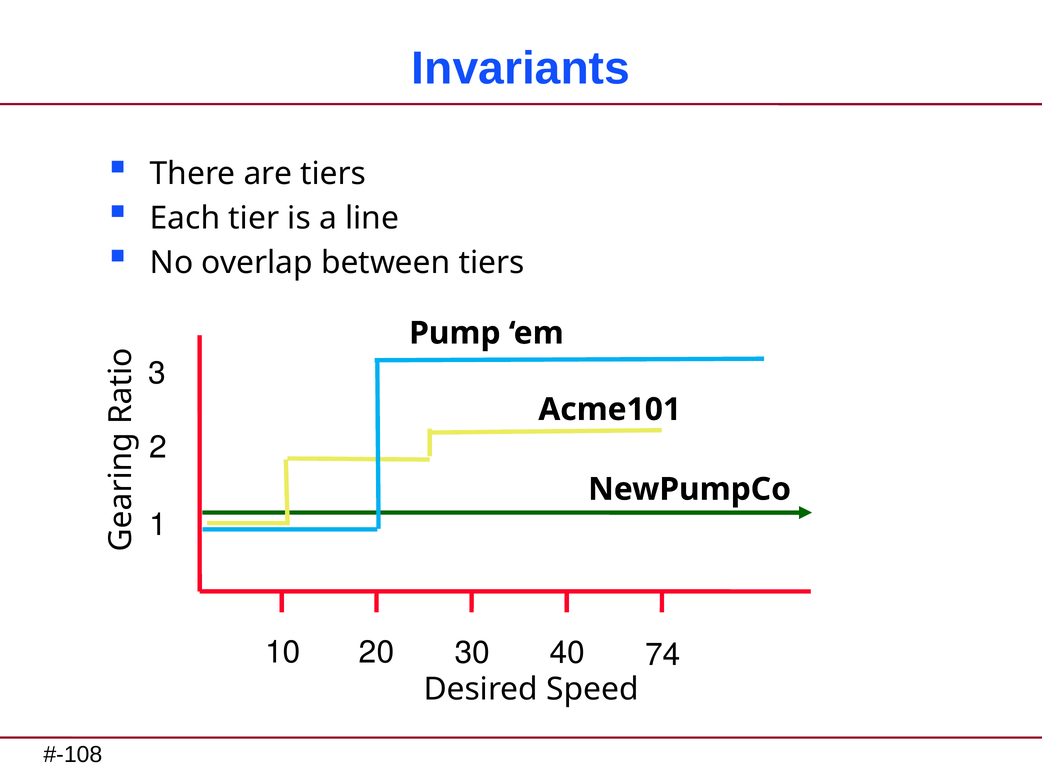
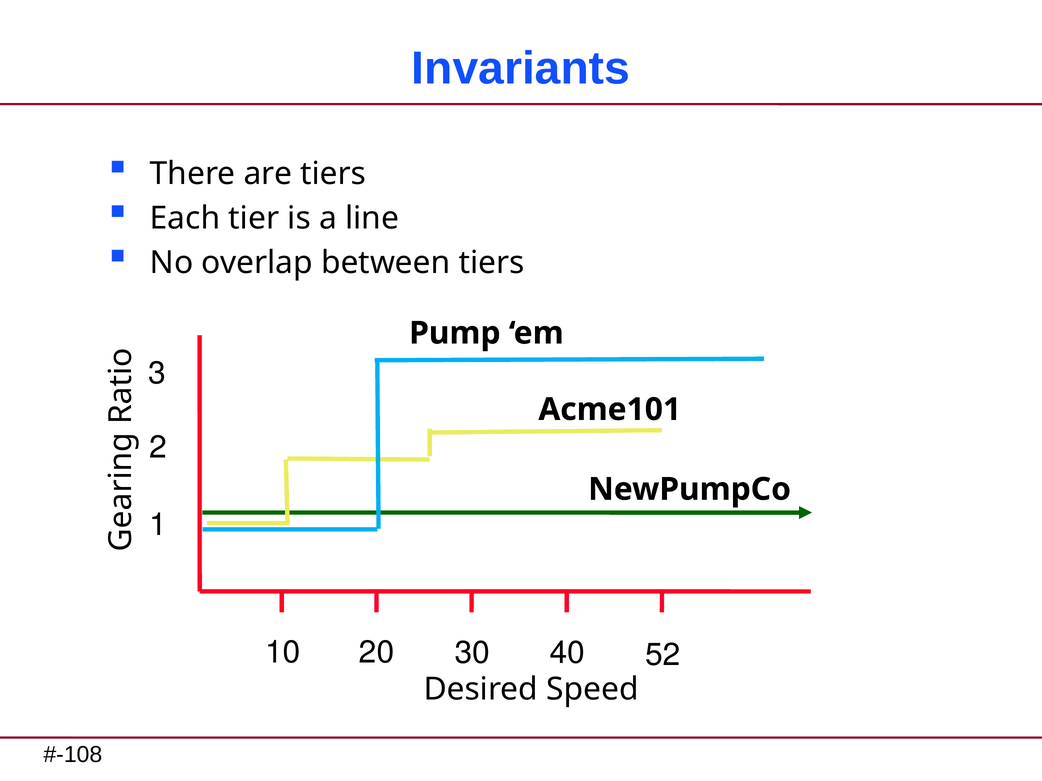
74: 74 -> 52 (663, 655)
